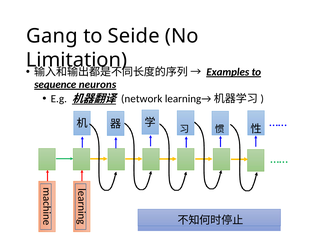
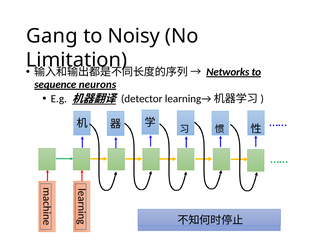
Seide: Seide -> Noisy (134, 36)
Examples: Examples -> Networks (228, 72)
network: network -> detector (142, 99)
